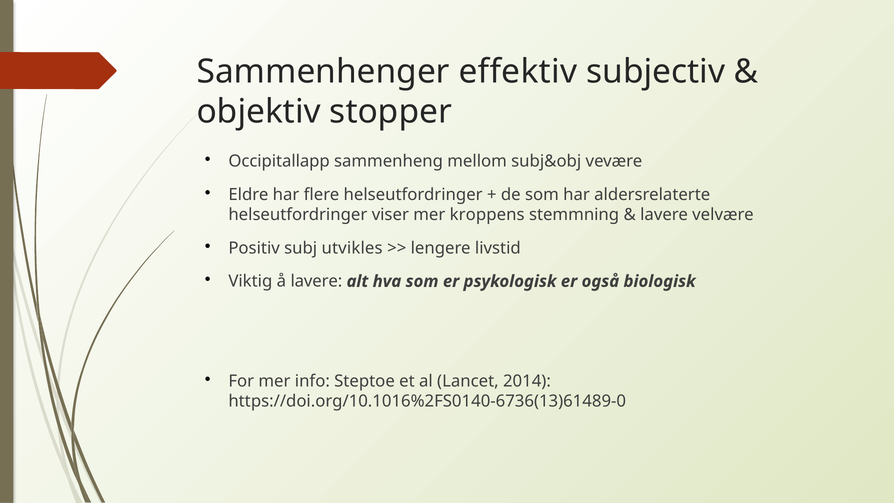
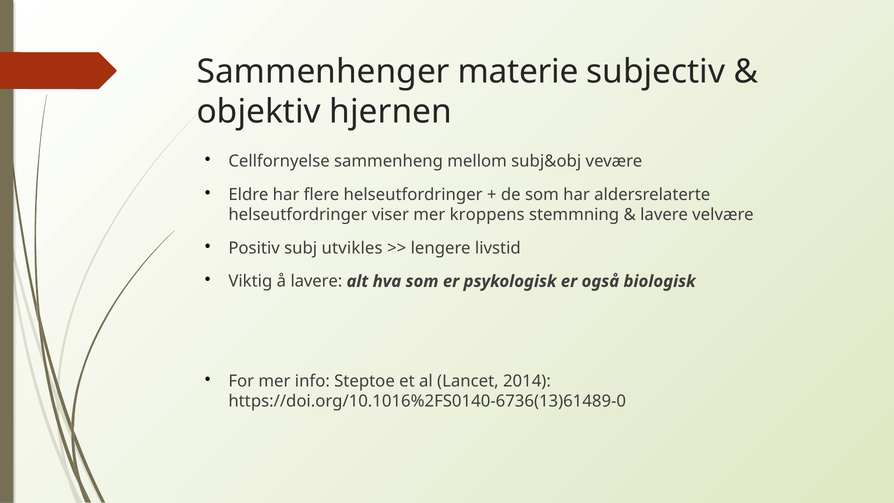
effektiv: effektiv -> materie (518, 72)
stopper: stopper -> hjernen (391, 112)
Occipitallapp: Occipitallapp -> Cellfornyelse (279, 161)
